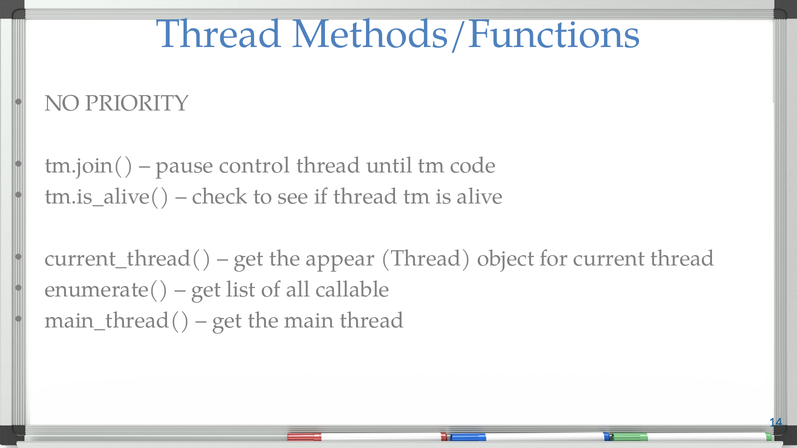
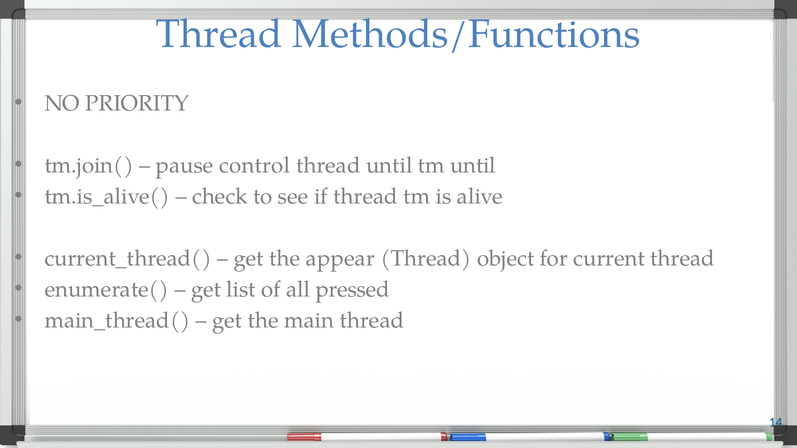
tm code: code -> until (473, 166)
callable: callable -> pressed (353, 290)
